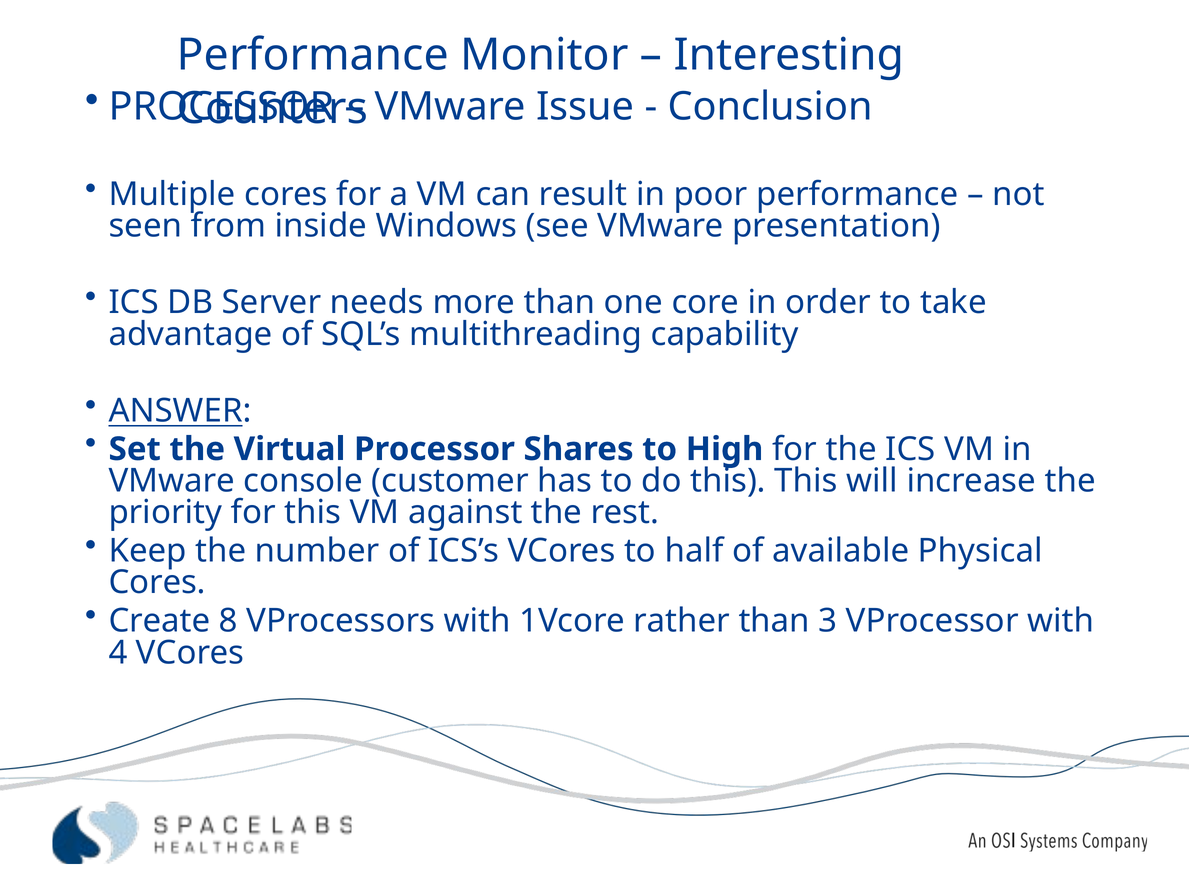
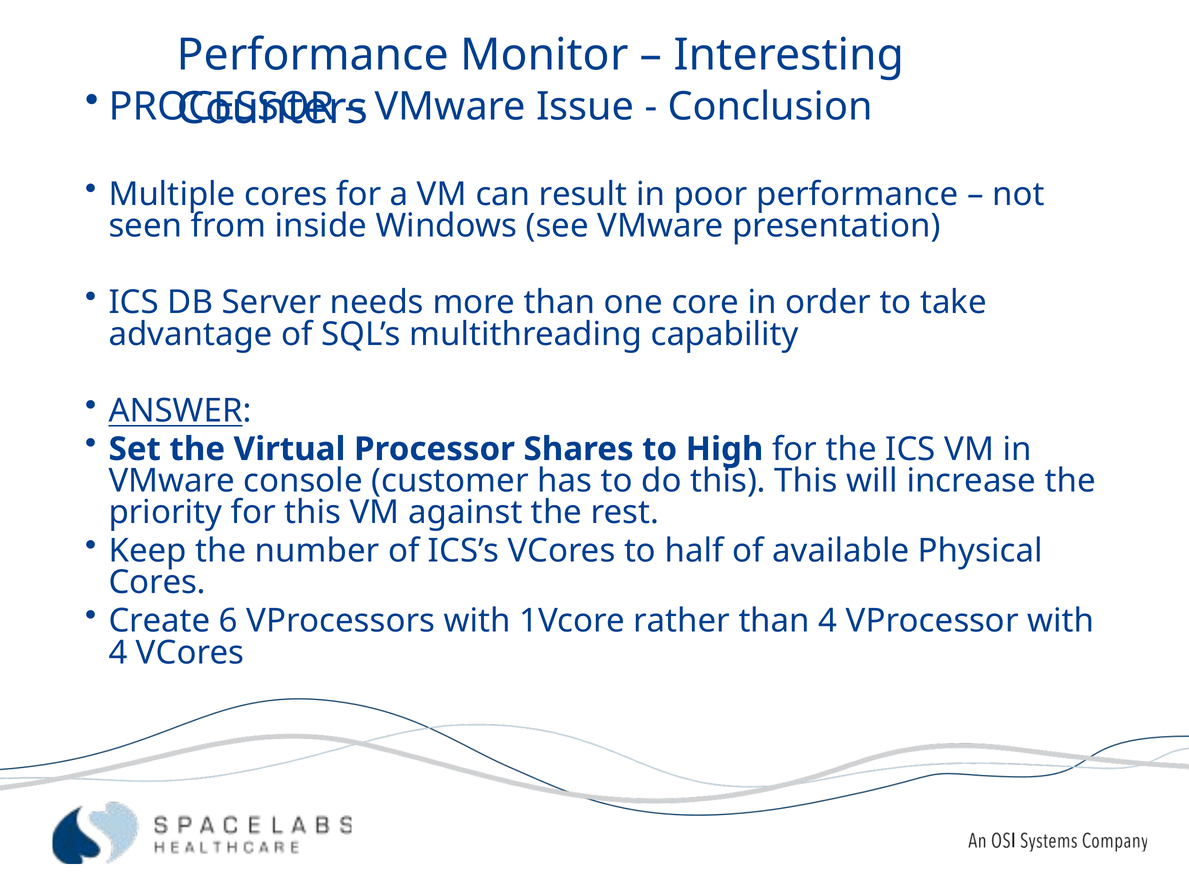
8: 8 -> 6 (228, 621)
than 3: 3 -> 4 (828, 621)
